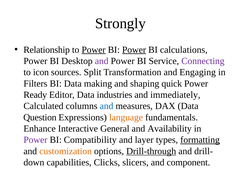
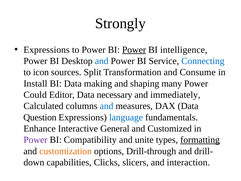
Relationship: Relationship -> Expressions (47, 50)
Power underline: present -> none (94, 50)
calculations: calculations -> intelligence (184, 50)
and colour: purple -> blue (102, 61)
Connecting colour: purple -> blue (203, 61)
Engaging: Engaging -> Consume (198, 72)
Filters: Filters -> Install (35, 83)
quick: quick -> many (172, 83)
Ready: Ready -> Could (35, 95)
industries: industries -> necessary (115, 95)
language colour: orange -> blue (126, 117)
Availability: Availability -> Customized (170, 128)
layer: layer -> unite (144, 140)
Drill-through underline: present -> none (151, 151)
component: component -> interaction (188, 162)
